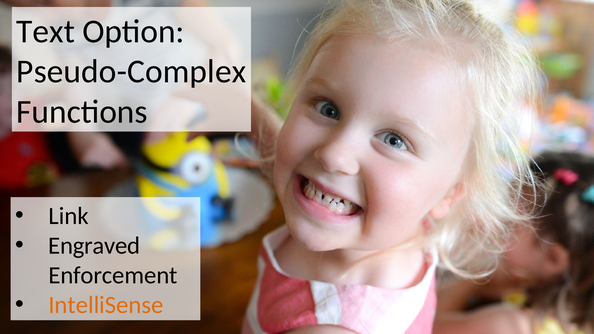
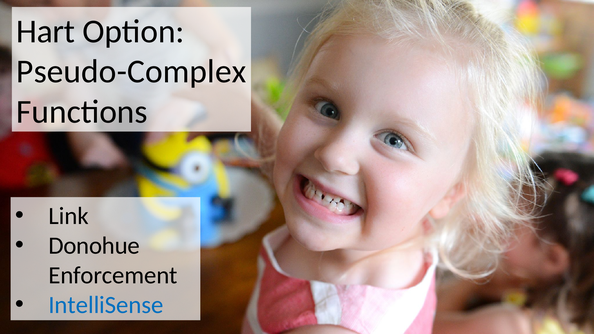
Text: Text -> Hart (46, 32)
Engraved: Engraved -> Donohue (94, 246)
IntelliSense colour: orange -> blue (106, 305)
